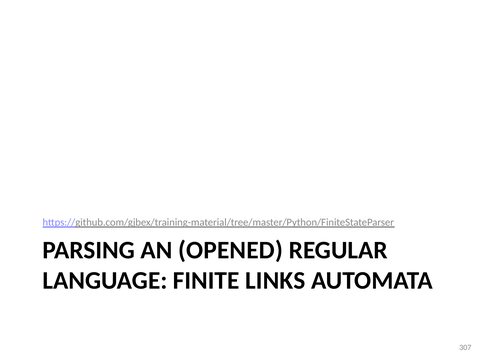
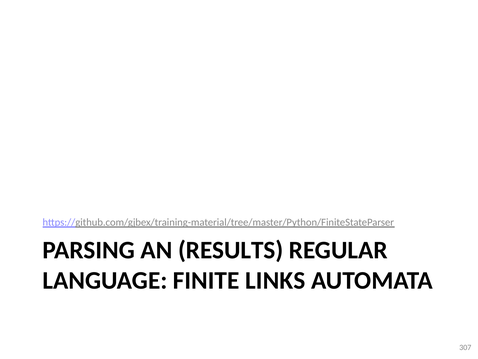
OPENED: OPENED -> RESULTS (231, 250)
